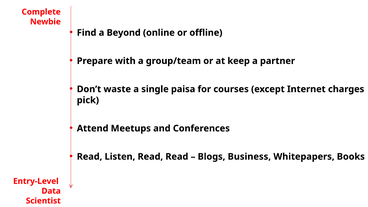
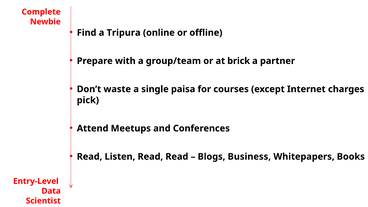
Beyond: Beyond -> Tripura (124, 33)
keep: keep -> brick (239, 61)
